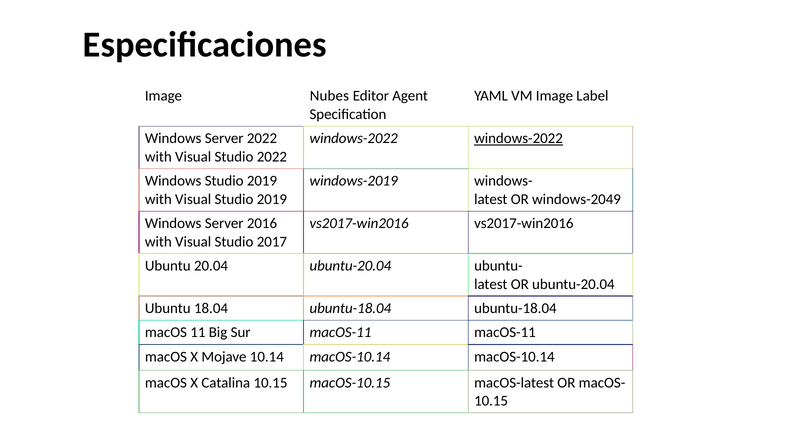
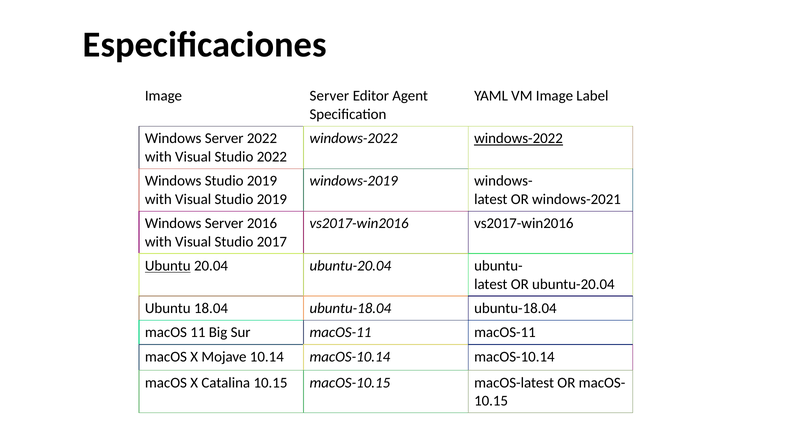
Image Nubes: Nubes -> Server (329, 96)
windows-2049: windows-2049 -> windows-2021 (576, 199)
Ubuntu underline: none -> present (168, 266)
